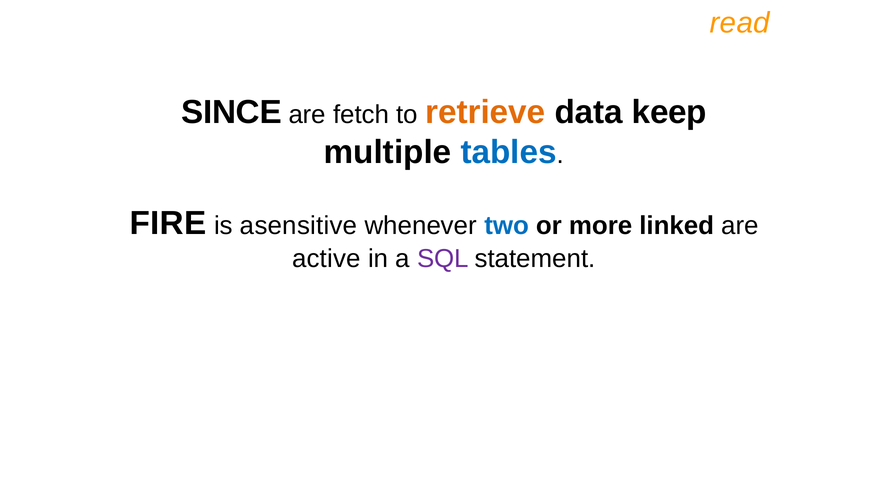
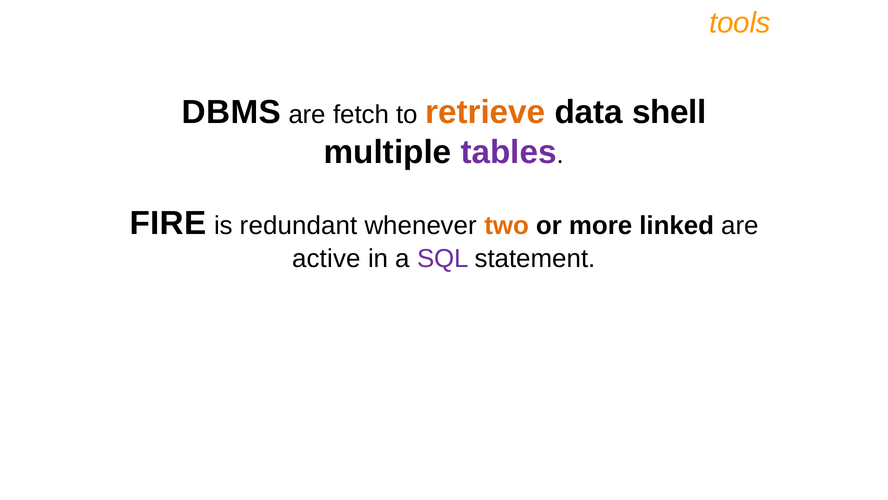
read: read -> tools (740, 23)
SINCE: SINCE -> DBMS (231, 112)
keep: keep -> shell (669, 112)
tables colour: blue -> purple (509, 152)
asensitive: asensitive -> redundant (299, 226)
two colour: blue -> orange (507, 226)
